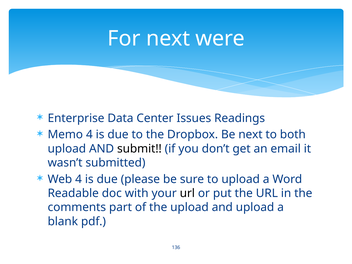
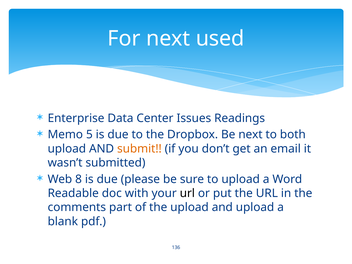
were: were -> used (220, 39)
Memo 4: 4 -> 5 (89, 135)
submit colour: black -> orange (139, 149)
Web 4: 4 -> 8 (79, 179)
